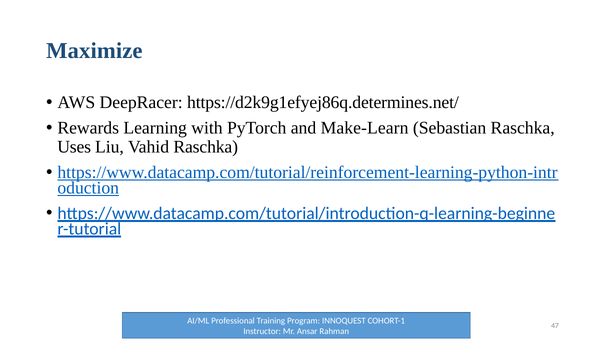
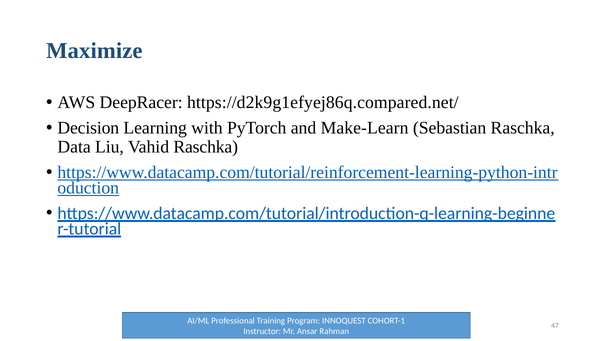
https://d2k9g1efyej86q.determines.net/: https://d2k9g1efyej86q.determines.net/ -> https://d2k9g1efyej86q.compared.net/ (323, 102)
Rewards: Rewards -> Decision (88, 128)
Uses: Uses -> Data (74, 147)
